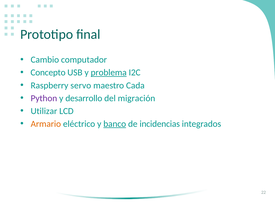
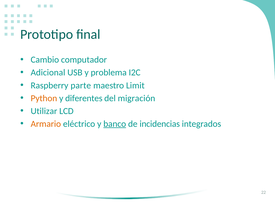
Concepto: Concepto -> Adicional (48, 73)
problema underline: present -> none (109, 73)
servo: servo -> parte (81, 85)
Cada: Cada -> Limit (135, 85)
Python colour: purple -> orange (44, 98)
desarrollo: desarrollo -> diferentes (84, 98)
